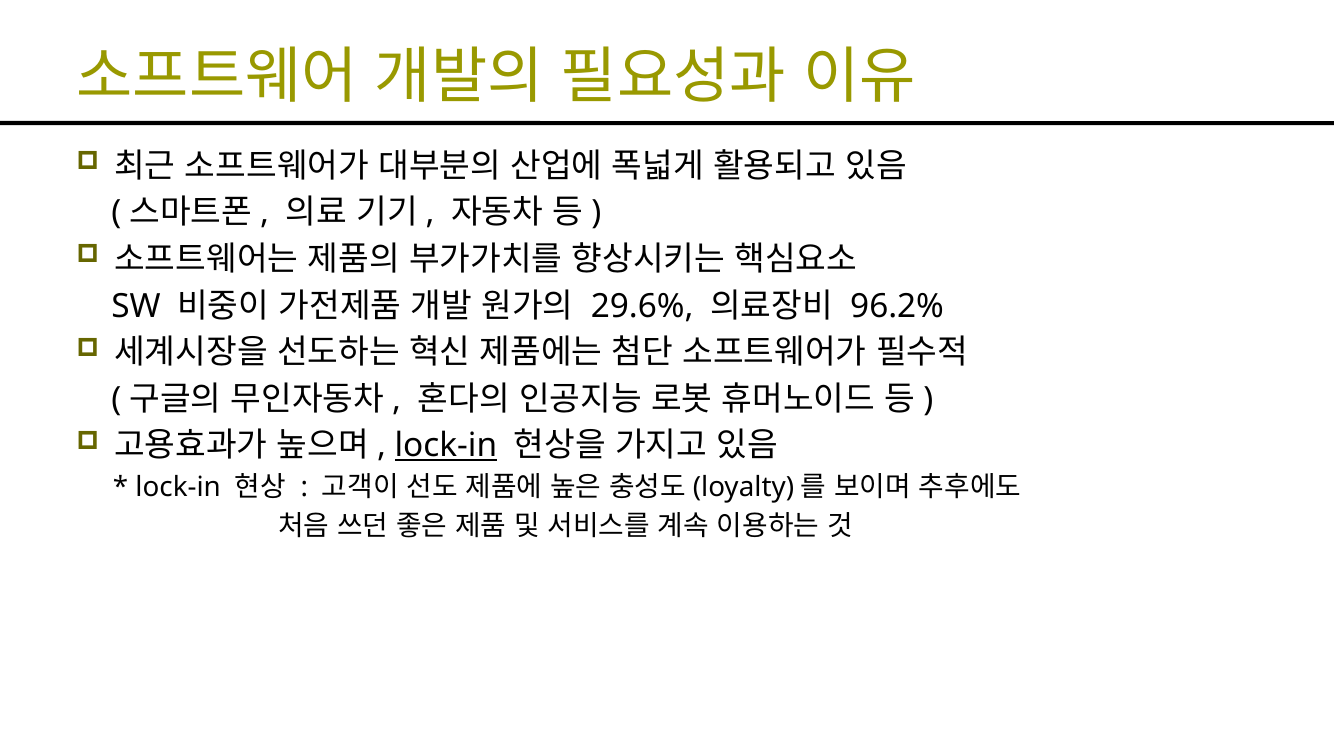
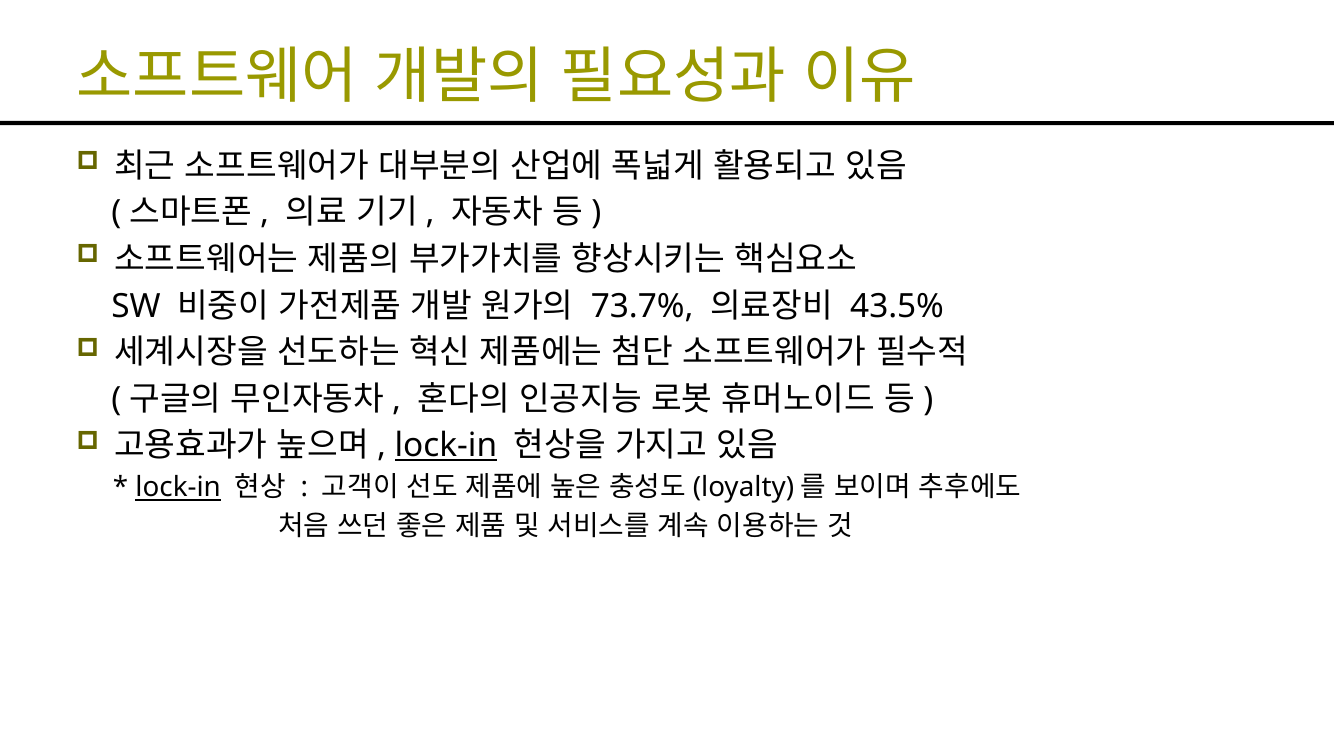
29.6%: 29.6% -> 73.7% (642, 306)
96.2%: 96.2% -> 43.5% (897, 306)
lock-in underline: none -> present (178, 488)
